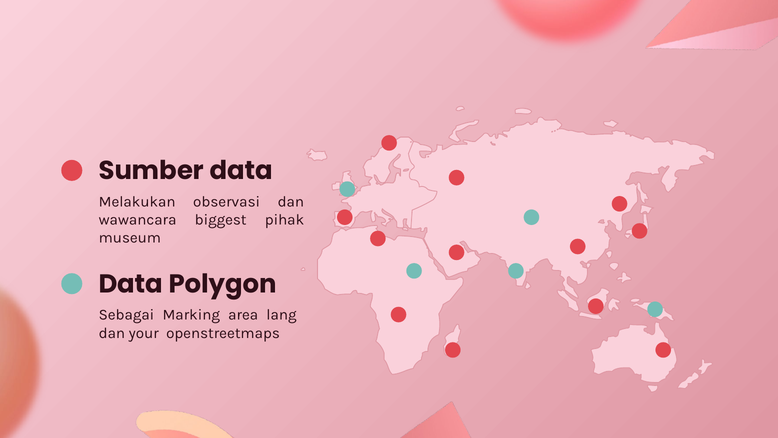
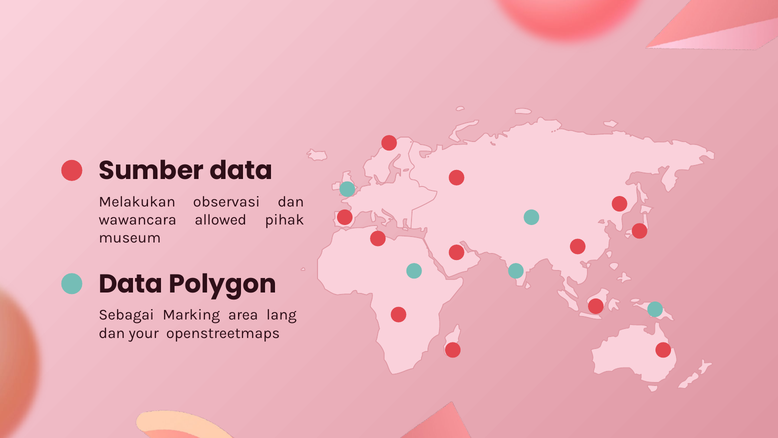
biggest: biggest -> allowed (221, 220)
